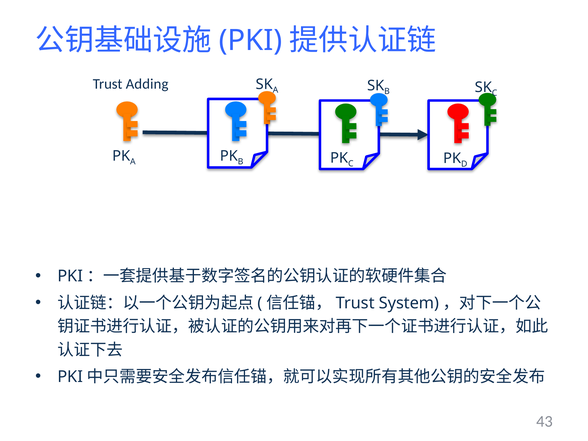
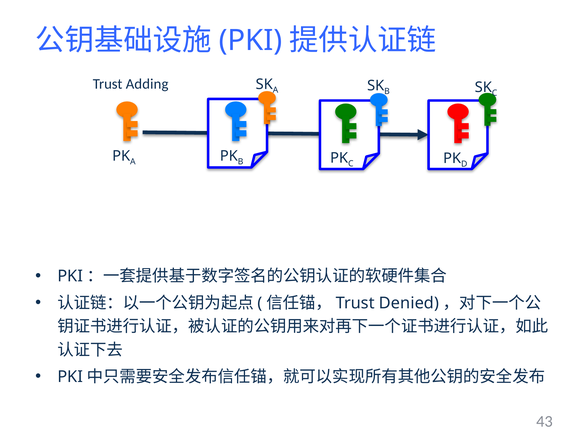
System: System -> Denied (409, 303)
